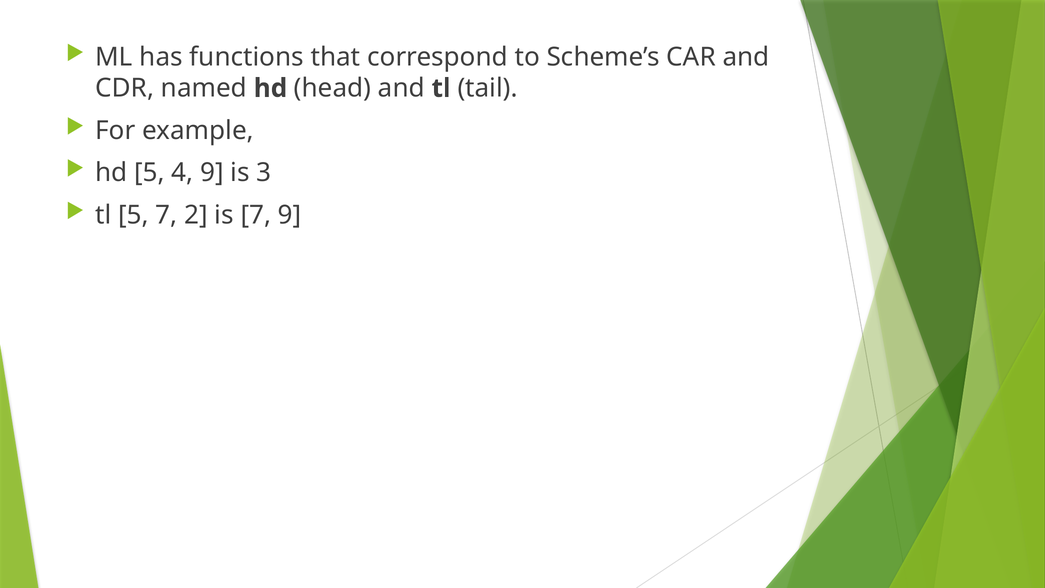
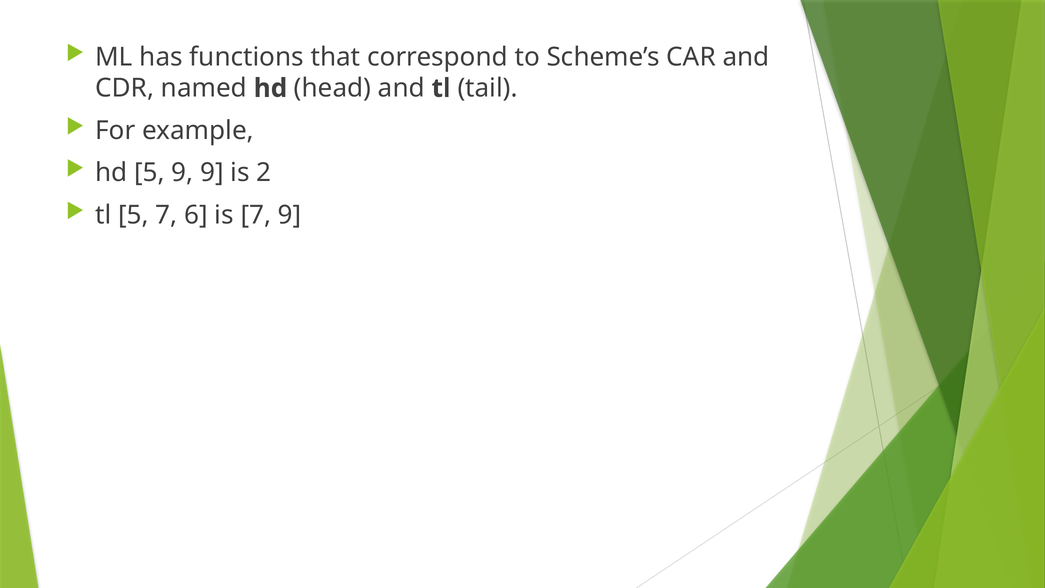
5 4: 4 -> 9 (182, 173)
3: 3 -> 2 (264, 173)
2: 2 -> 6 (196, 215)
